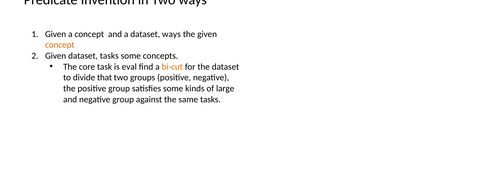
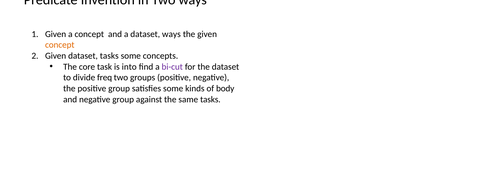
eval: eval -> into (129, 67)
bi-cut colour: orange -> purple (172, 67)
that: that -> freq (105, 78)
large: large -> body (225, 88)
